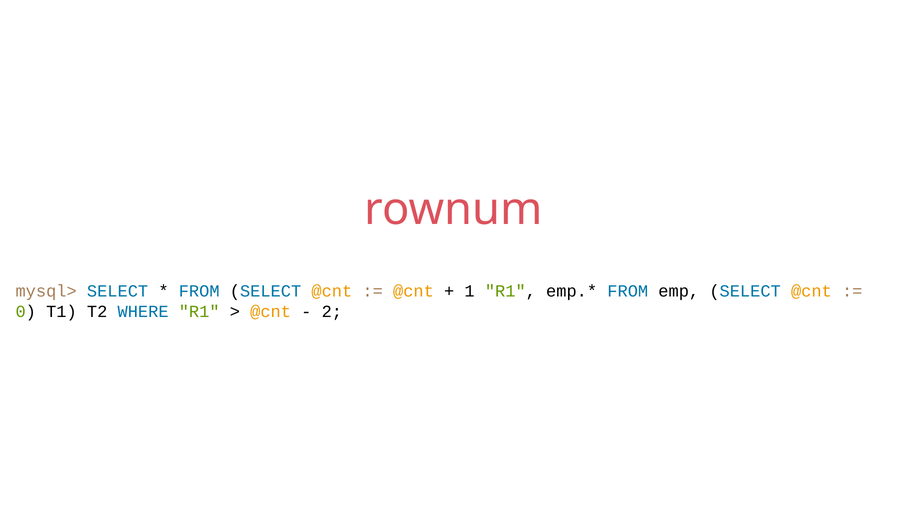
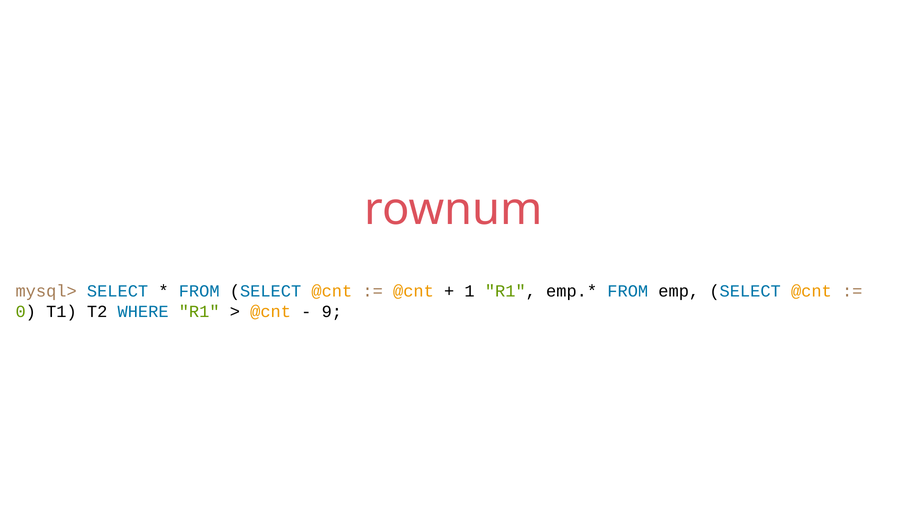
2: 2 -> 9 (332, 312)
